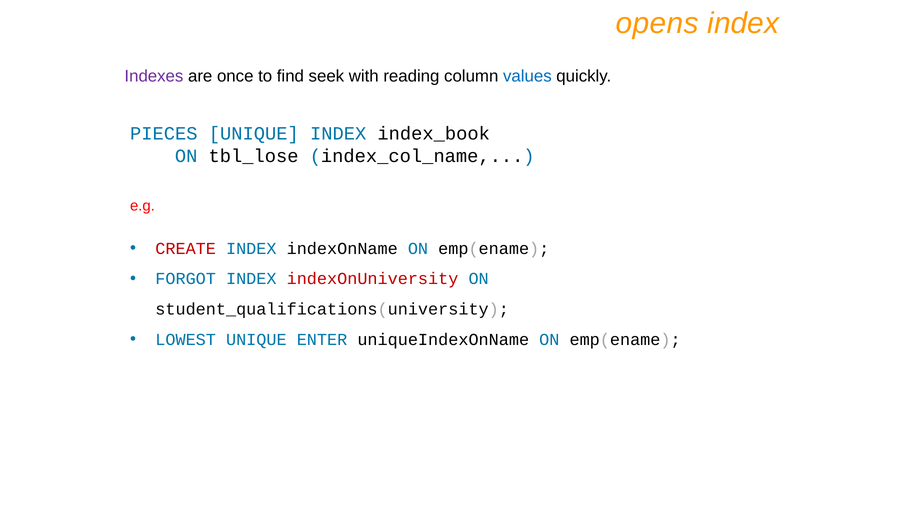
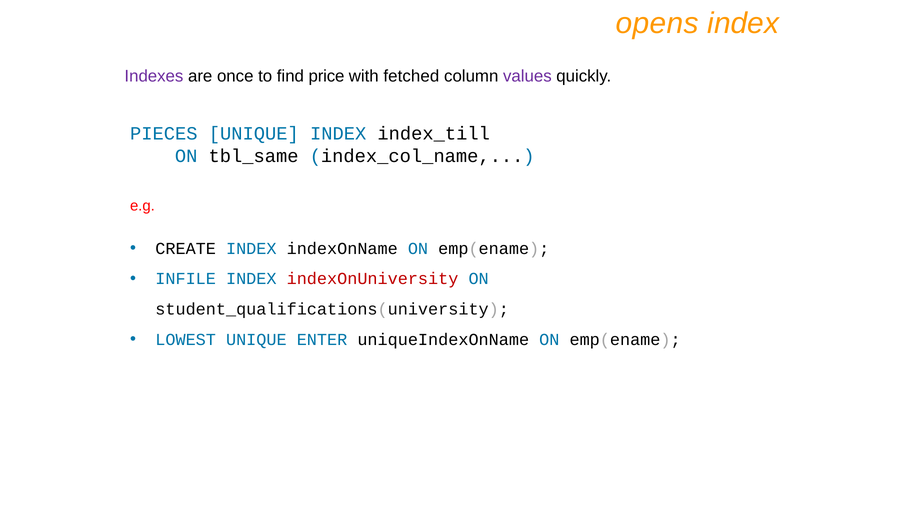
seek: seek -> price (326, 76)
reading: reading -> fetched (411, 76)
values colour: blue -> purple (527, 76)
index_book: index_book -> index_till (434, 134)
tbl_lose: tbl_lose -> tbl_same (254, 156)
CREATE colour: red -> black (186, 249)
FORGOT: FORGOT -> INFILE (186, 279)
